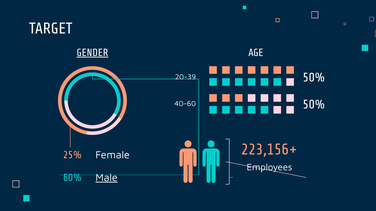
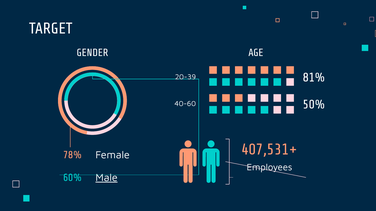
GENDER underline: present -> none (92, 53)
50%: 50% -> 81% (314, 78)
223,156+: 223,156+ -> 407,531+ (269, 150)
25%: 25% -> 78% (73, 155)
